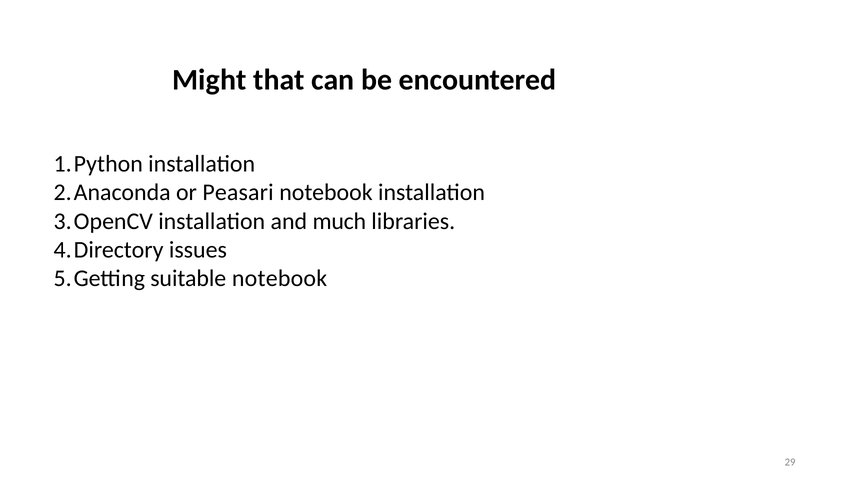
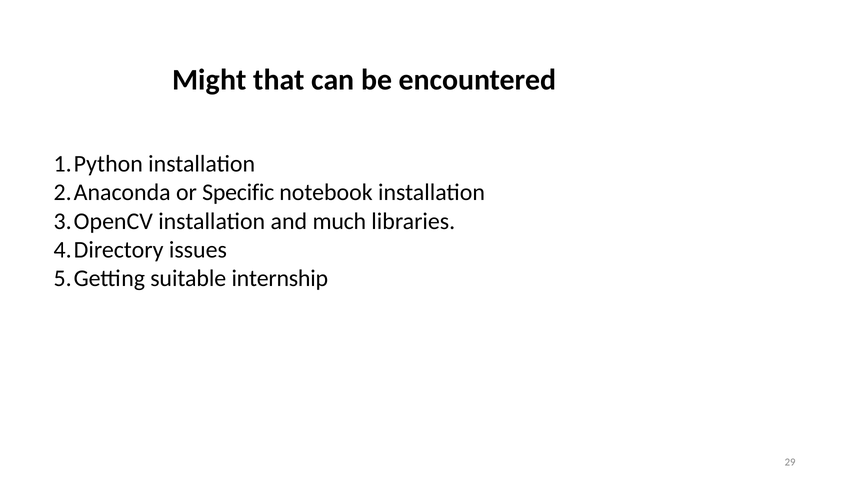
Peasari: Peasari -> Specific (238, 192)
suitable notebook: notebook -> internship (280, 278)
